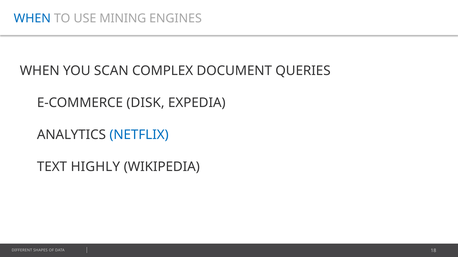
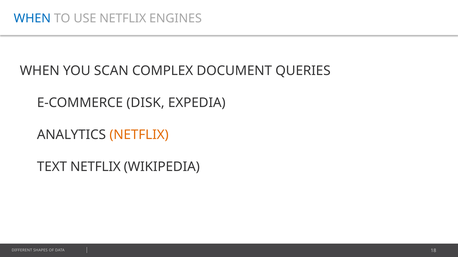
USE MINING: MINING -> NETFLIX (123, 18)
NETFLIX colour: blue -> orange (139, 135)
TEXT HIGHLY: HIGHLY -> NETFLIX (95, 167)
